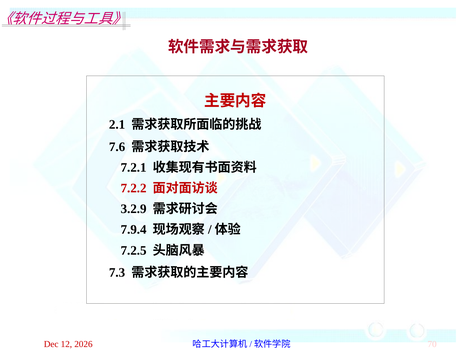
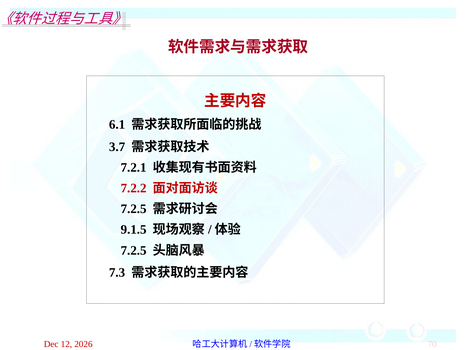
2.1: 2.1 -> 6.1 (117, 125)
7.6: 7.6 -> 3.7 (117, 147)
3.2.9: 3.2.9 -> 7.2.5 (134, 209)
7.9.4: 7.9.4 -> 9.1.5 (134, 230)
